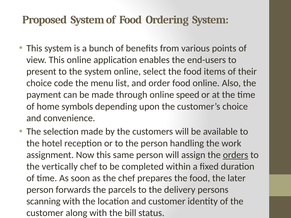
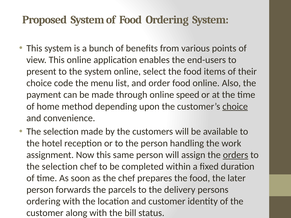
symbols: symbols -> method (77, 107)
choice underline: none -> present (235, 107)
vertically: vertically -> selection (60, 167)
scanning: scanning -> ordering (43, 202)
